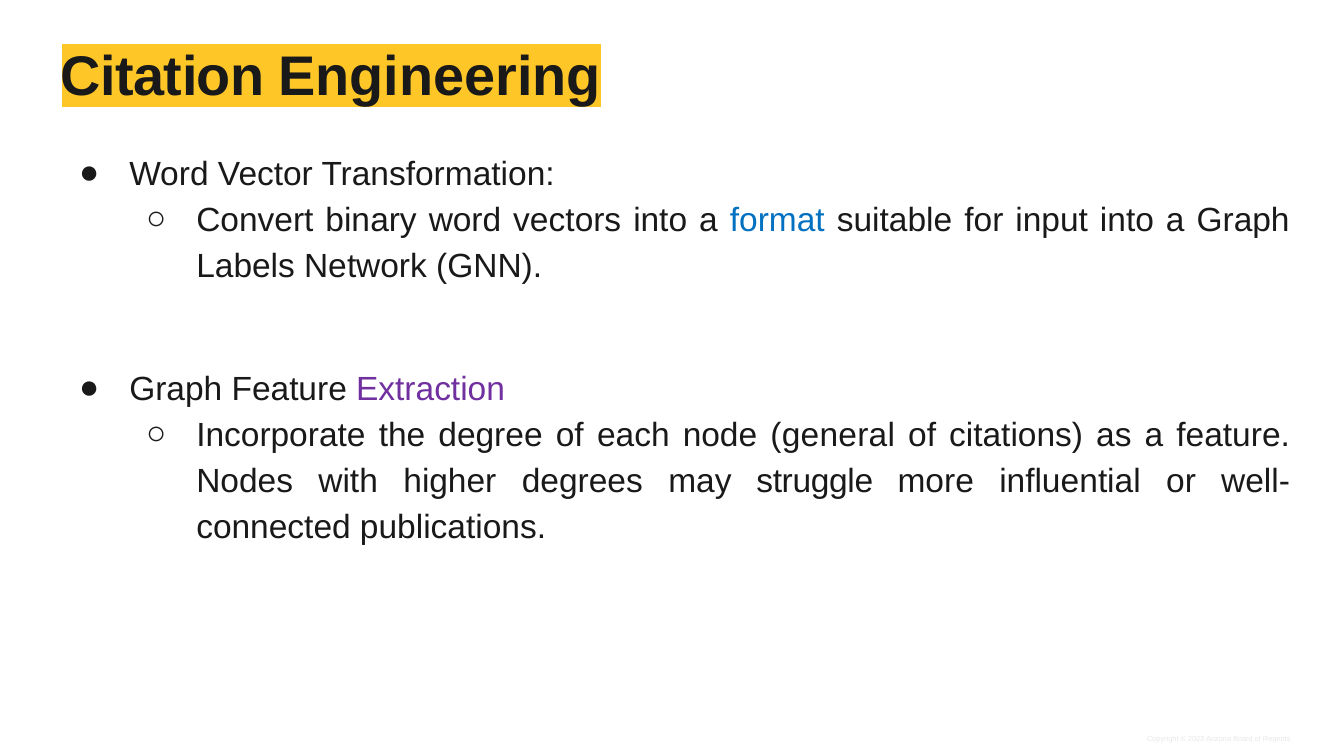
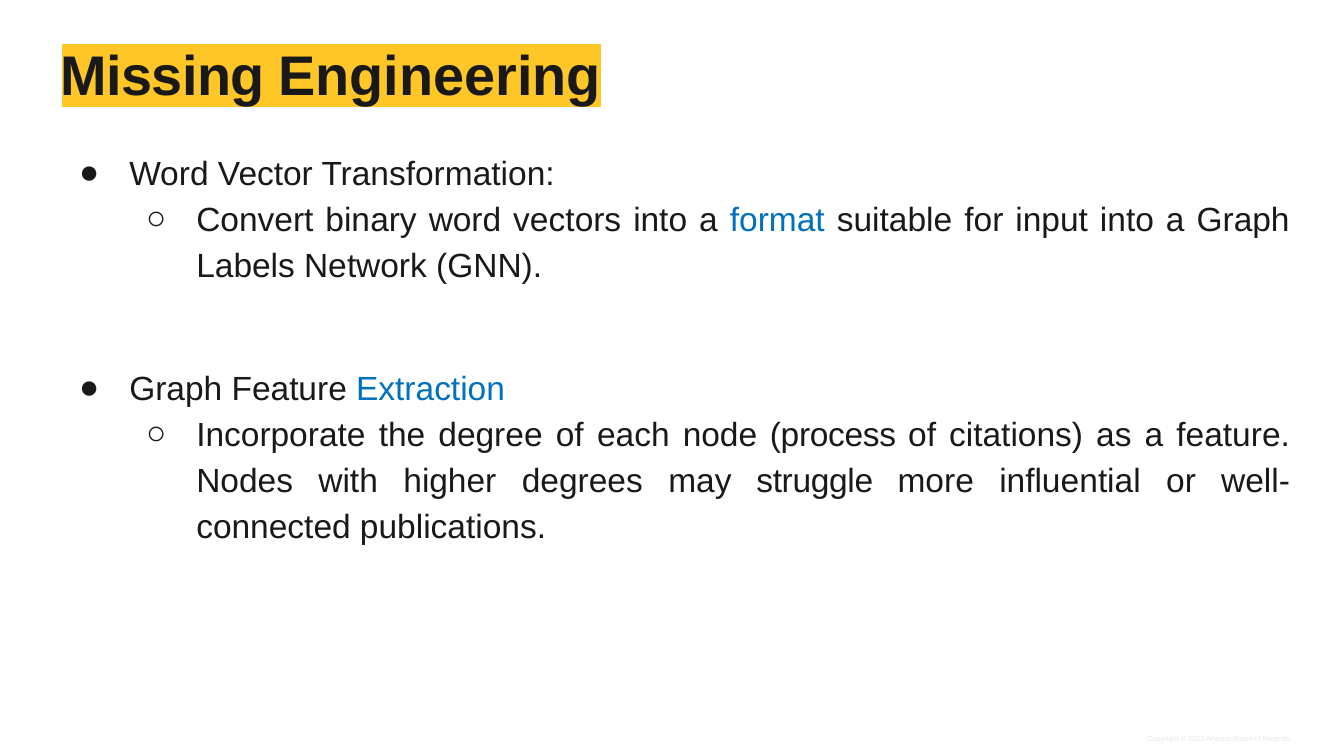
Citation: Citation -> Missing (163, 77)
Extraction colour: purple -> blue (431, 389)
general: general -> process (833, 435)
